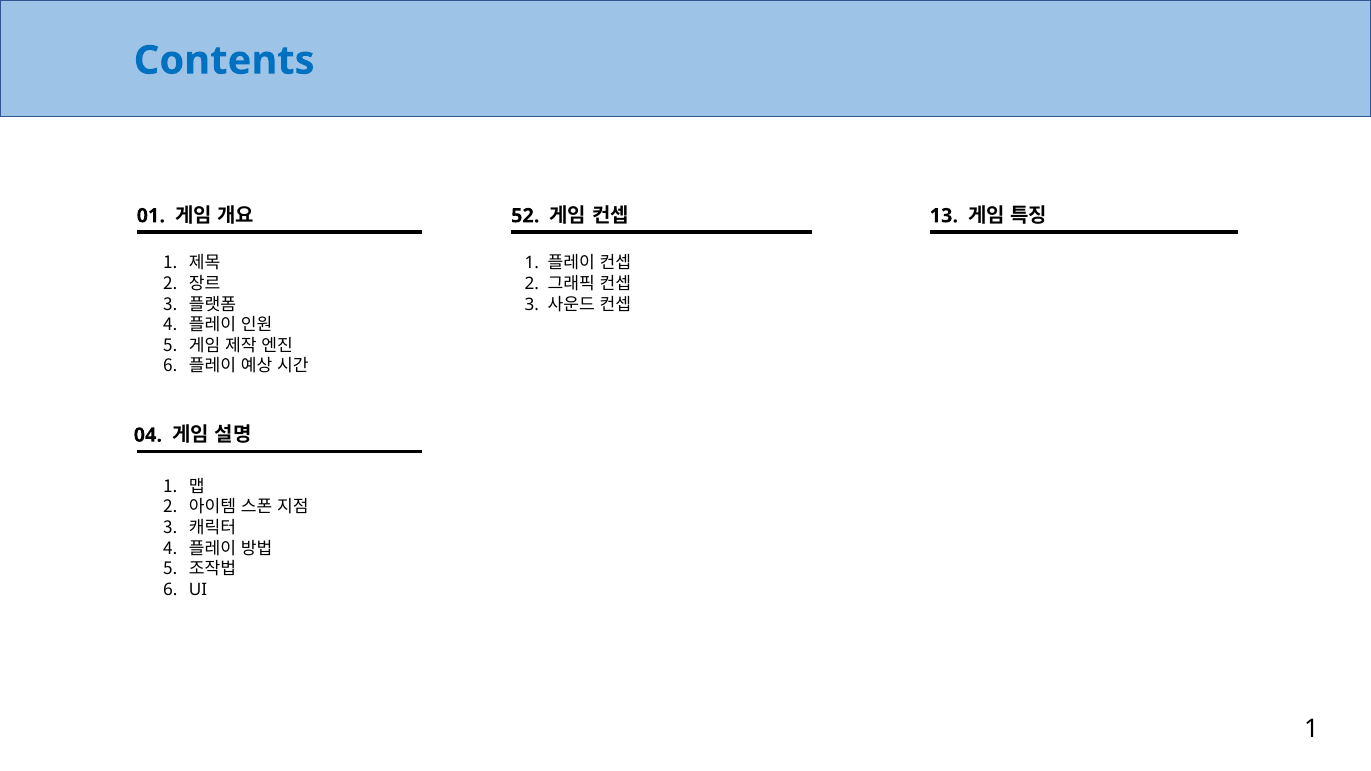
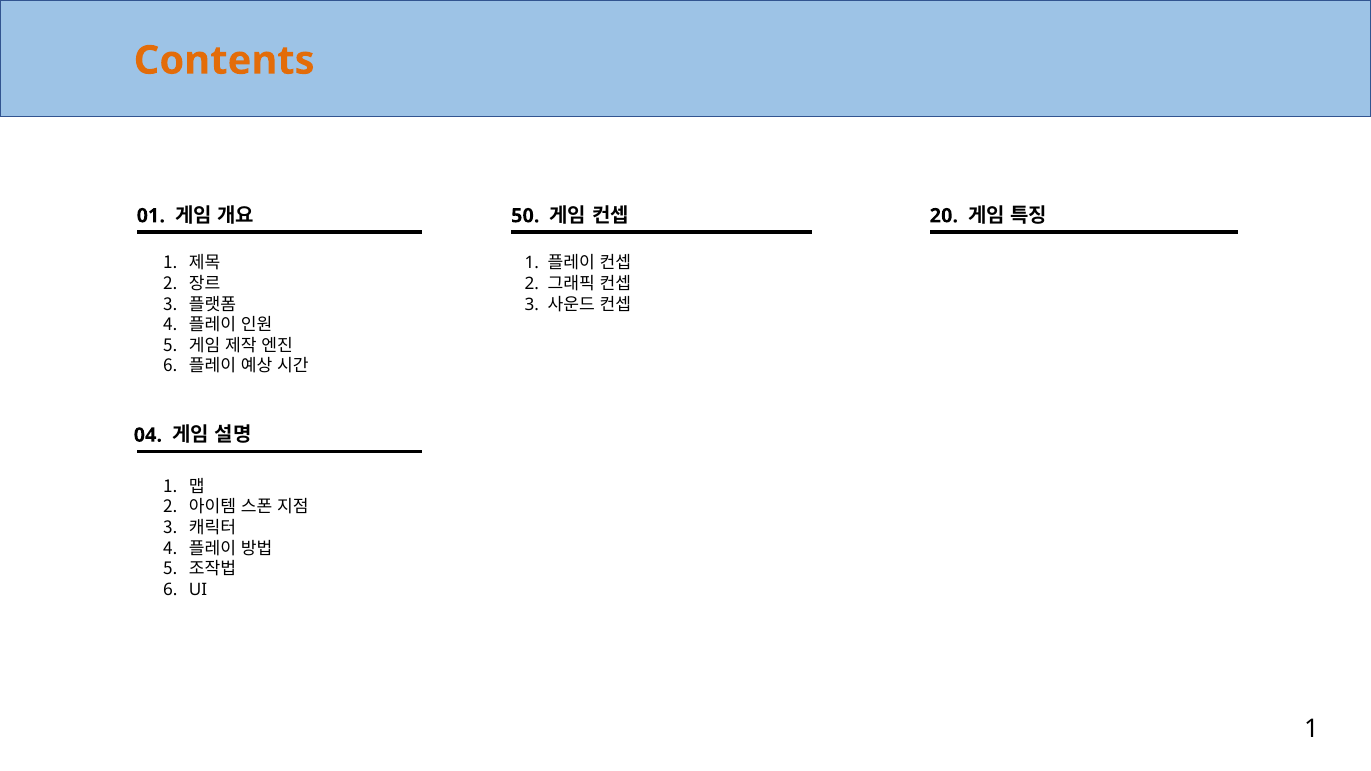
Contents colour: blue -> orange (224, 61)
52: 52 -> 50 (525, 216)
13: 13 -> 20 (944, 216)
